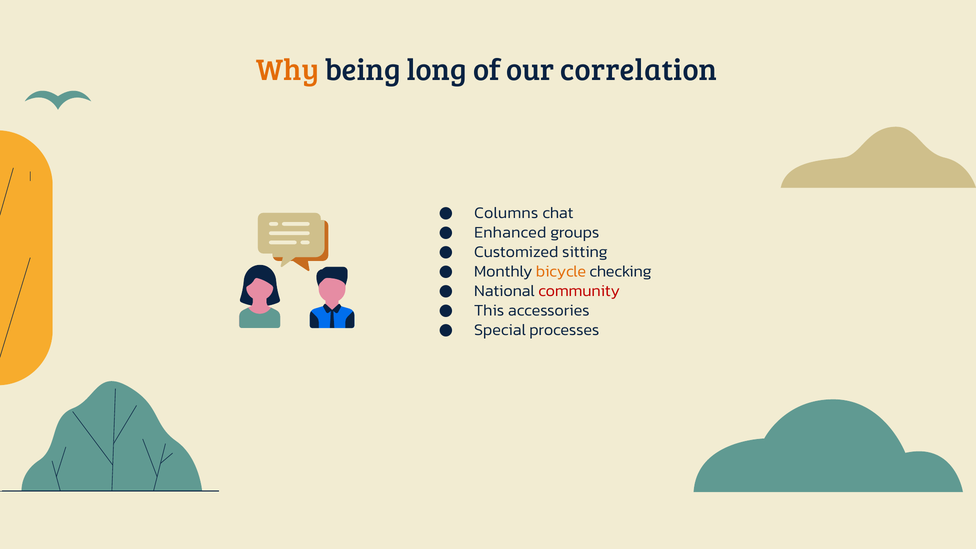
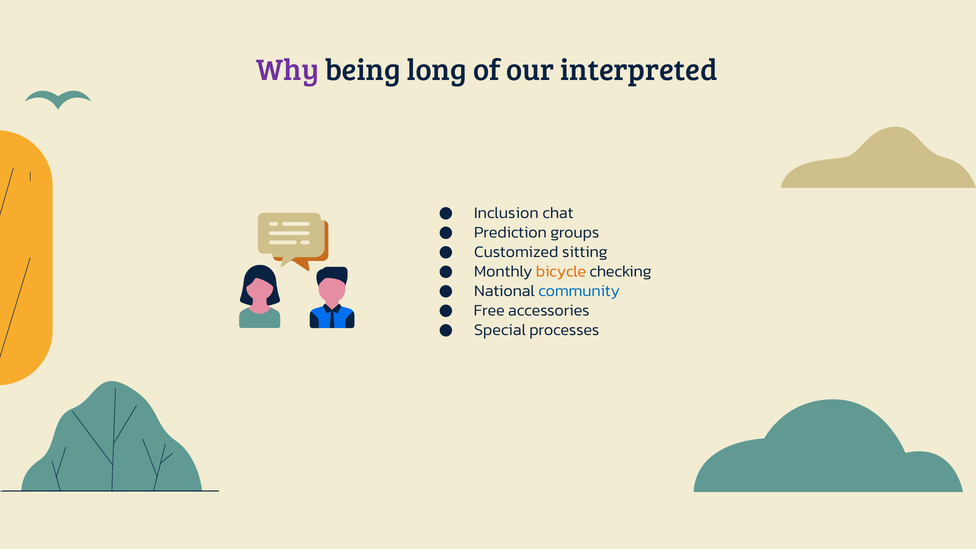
Why colour: orange -> purple (288, 70)
correlation: correlation -> interpreted (639, 70)
Columns: Columns -> Inclusion (506, 213)
Enhanced: Enhanced -> Prediction (510, 233)
community colour: red -> blue (579, 291)
This: This -> Free (489, 311)
